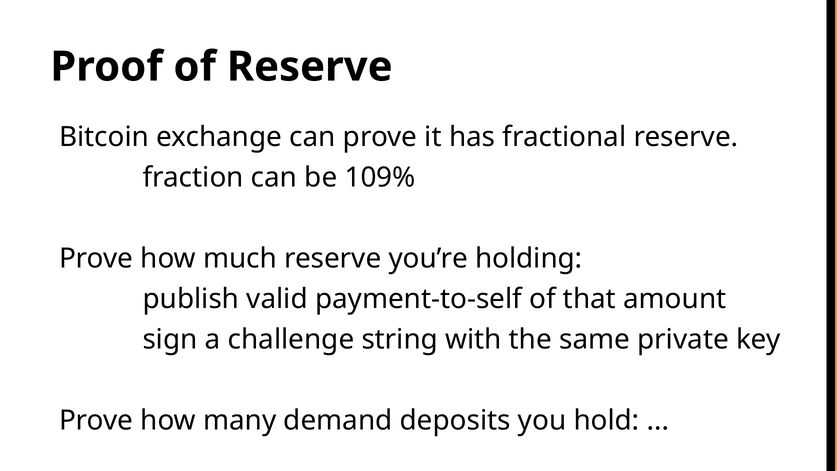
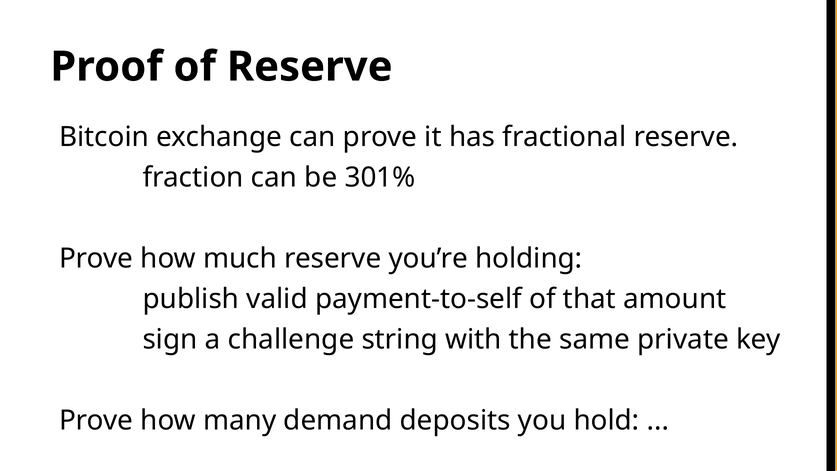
109%: 109% -> 301% (380, 177)
